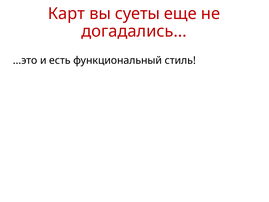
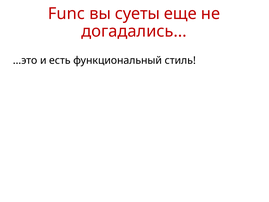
Карт: Карт -> Func (66, 14)
